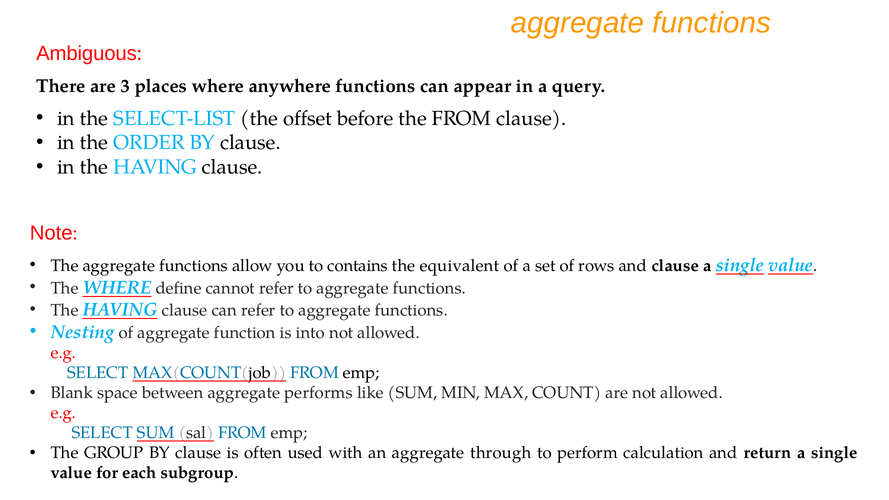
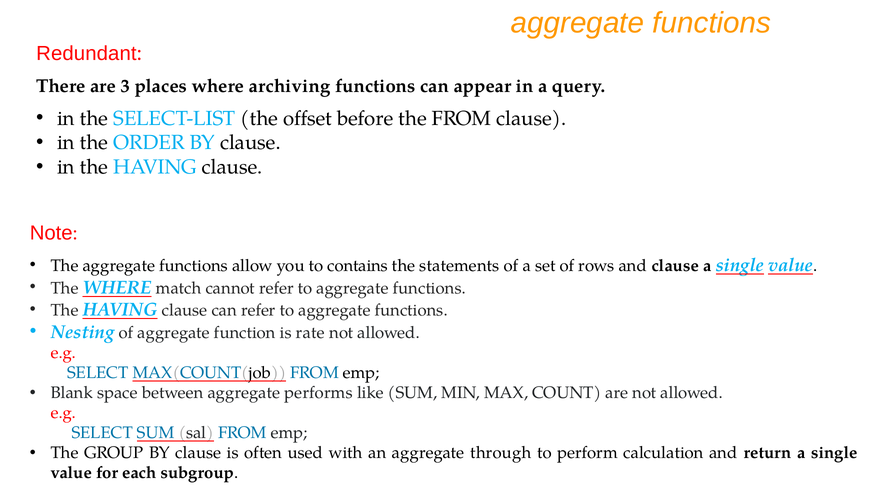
Ambiguous: Ambiguous -> Redundant (86, 54)
anywhere: anywhere -> archiving (290, 86)
equivalent: equivalent -> statements (459, 266)
define: define -> match (179, 288)
into: into -> rate (310, 333)
